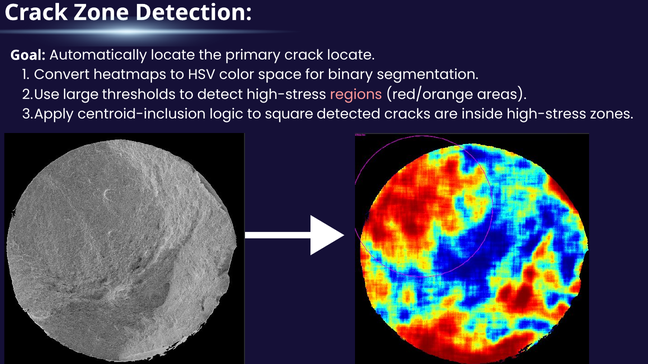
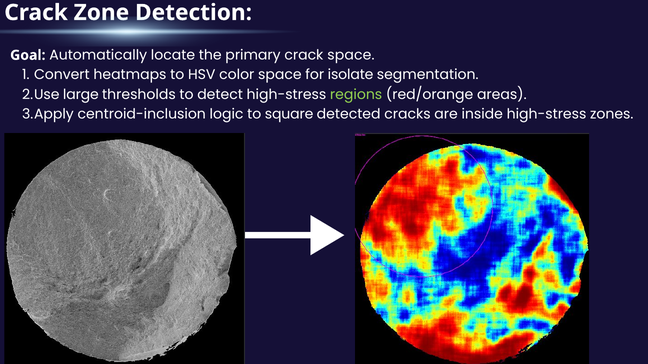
crack locate: locate -> space (351, 55)
binary: binary -> isolate (351, 75)
regions colour: pink -> light green (356, 95)
